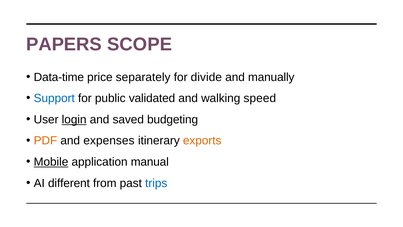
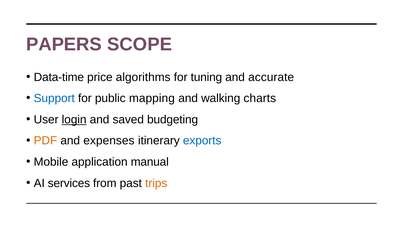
separately: separately -> algorithms (143, 77)
divide: divide -> tuning (206, 77)
manually: manually -> accurate (271, 77)
validated: validated -> mapping (152, 98)
speed: speed -> charts (260, 98)
exports colour: orange -> blue (202, 141)
Mobile underline: present -> none (51, 162)
different: different -> services (69, 183)
trips colour: blue -> orange (156, 183)
